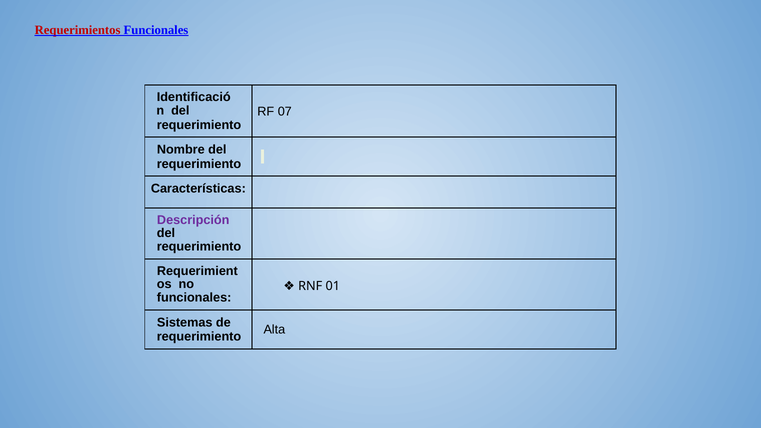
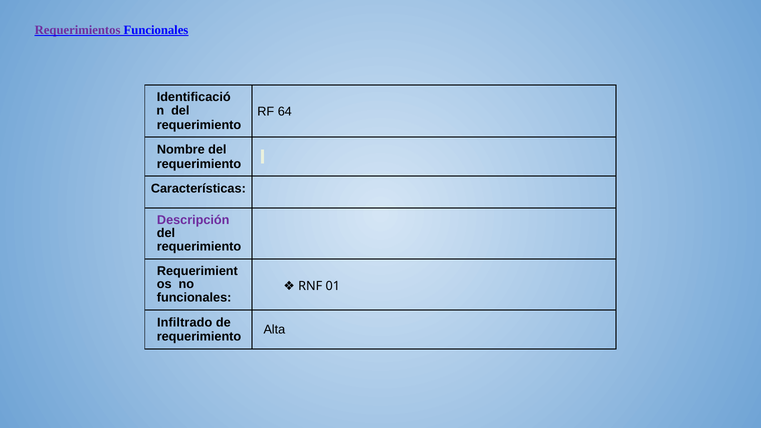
Requerimientos colour: red -> purple (78, 30)
07: 07 -> 64 (285, 111)
Sistemas: Sistemas -> Infiltrado (185, 323)
